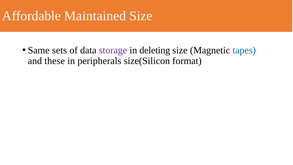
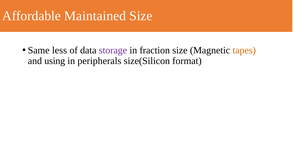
sets: sets -> less (60, 50)
deleting: deleting -> fraction (155, 50)
tapes colour: blue -> orange (244, 50)
these: these -> using (55, 61)
